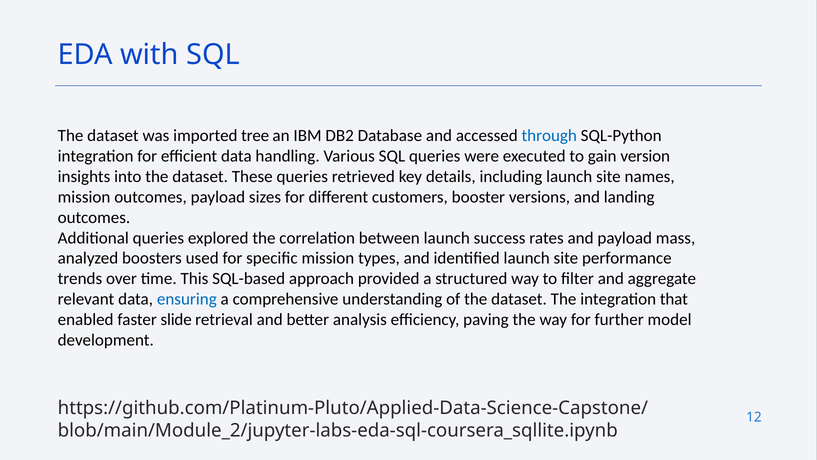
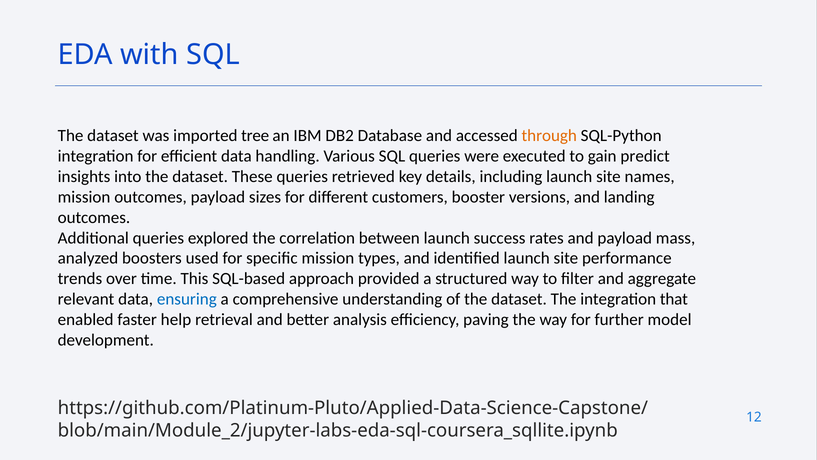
through colour: blue -> orange (549, 136)
version: version -> predict (645, 156)
slide: slide -> help (176, 319)
